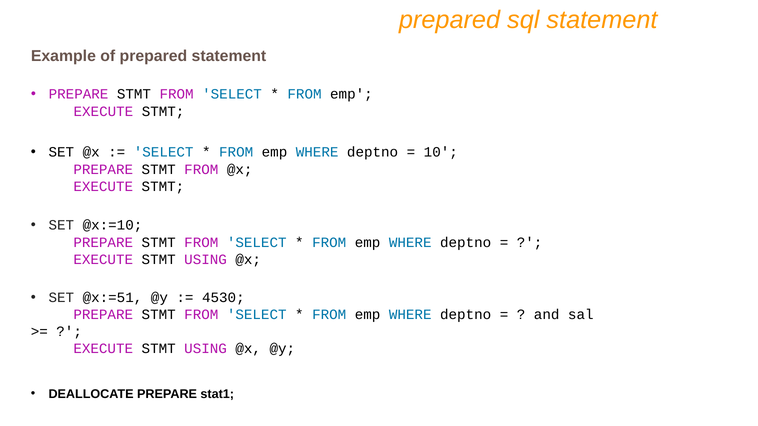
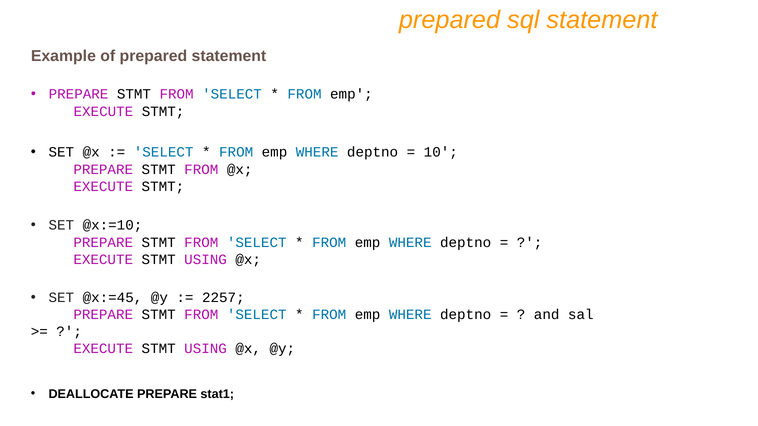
@x:=51: @x:=51 -> @x:=45 (112, 298)
4530: 4530 -> 2257 (223, 298)
